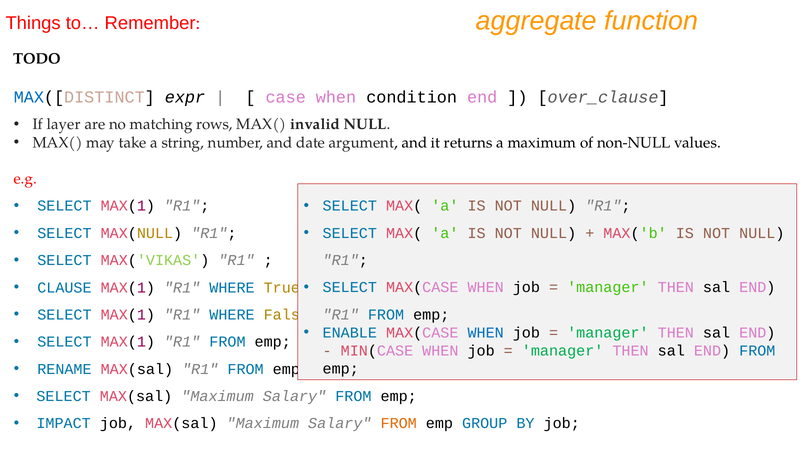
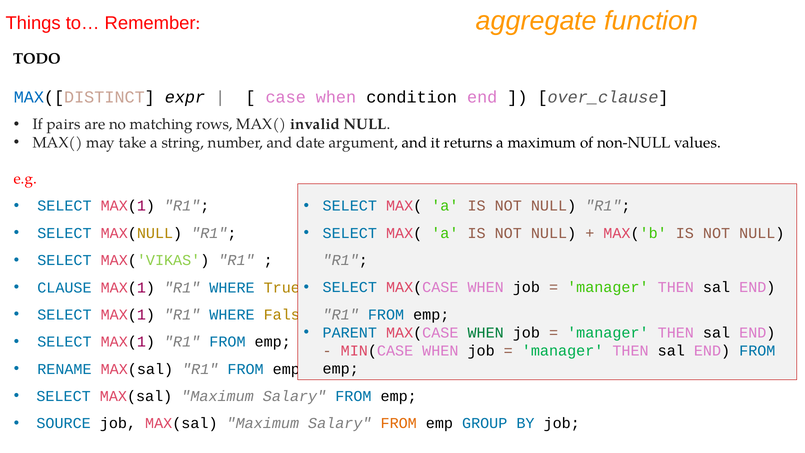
layer: layer -> pairs (64, 124)
ENABLE: ENABLE -> PARENT (350, 333)
WHEN colour: blue -> green (486, 333)
IMPACT: IMPACT -> SOURCE (64, 423)
